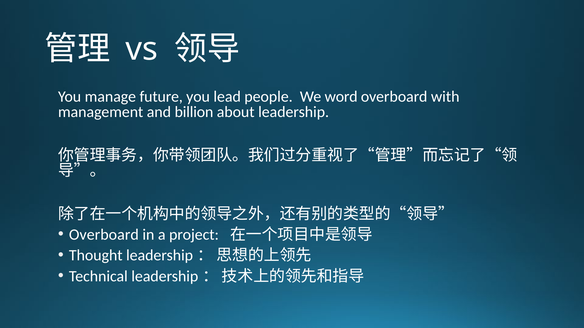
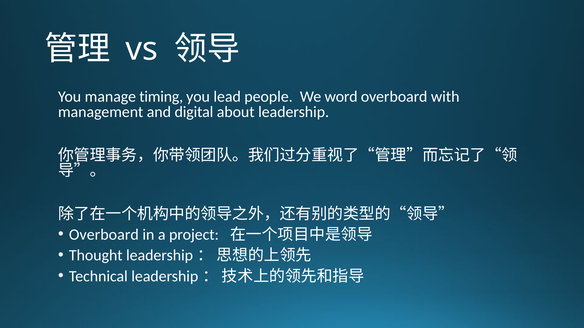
future: future -> timing (161, 97)
billion: billion -> digital (194, 112)
